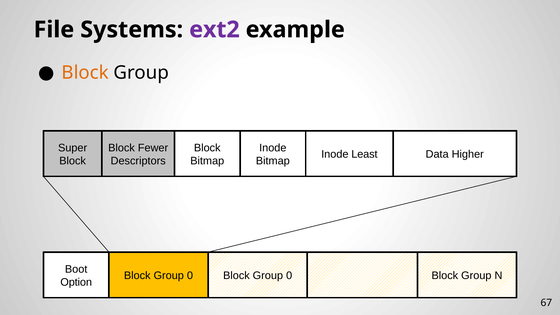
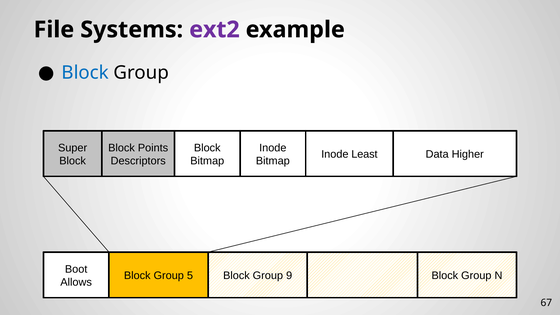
Block colour: orange -> blue (85, 73)
Fewer: Fewer -> Points (153, 148)
0: 0 -> 5 (190, 276)
0: 0 -> 9 (289, 276)
Option: Option -> Allows (76, 282)
